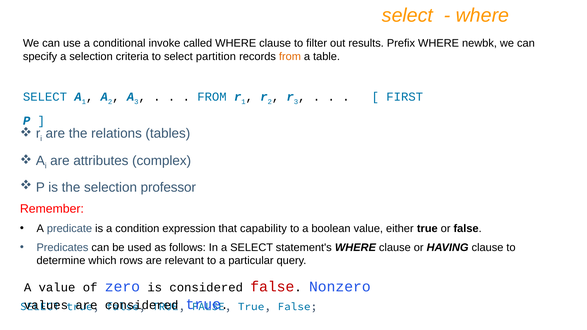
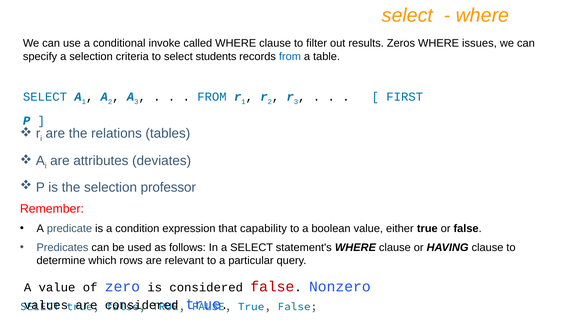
Prefix: Prefix -> Zeros (401, 43)
newbk: newbk -> issues (479, 43)
partition: partition -> students (216, 57)
from colour: orange -> blue (290, 57)
complex: complex -> deviates (162, 161)
